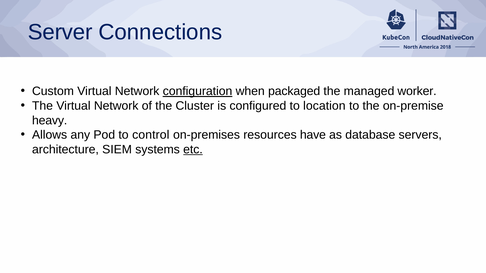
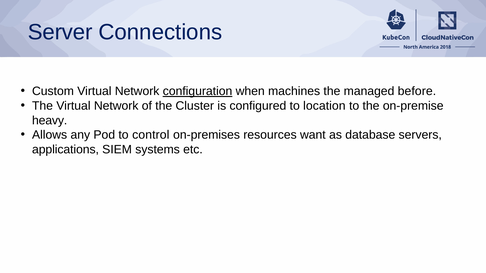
packaged: packaged -> machines (294, 91)
worker: worker -> before (417, 91)
have: have -> want (313, 135)
architecture: architecture -> applications (65, 150)
etc underline: present -> none (193, 150)
